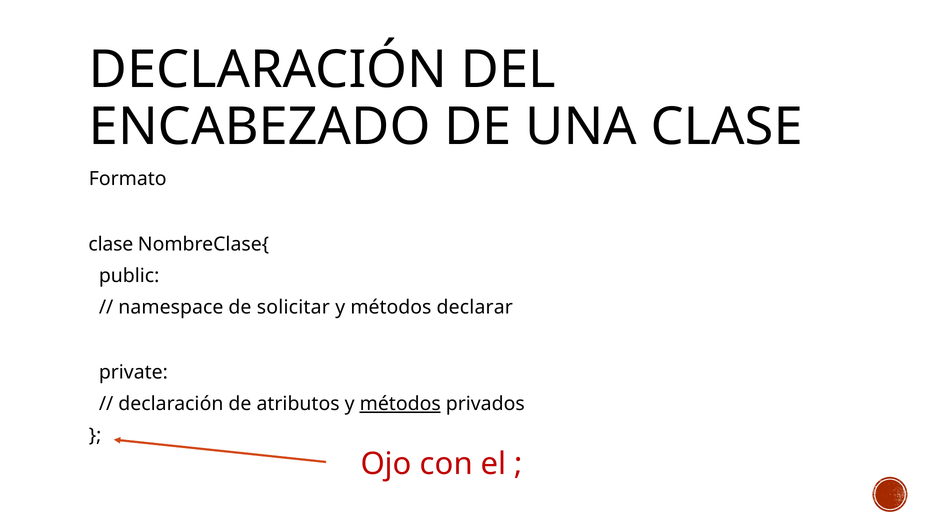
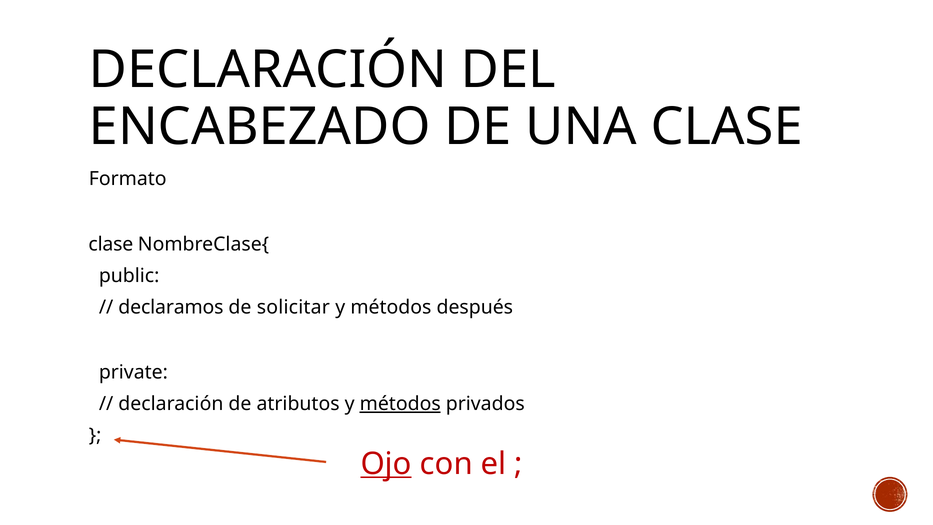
namespace: namespace -> declaramos (171, 307)
declarar: declarar -> después (475, 307)
Ojo underline: none -> present (386, 464)
